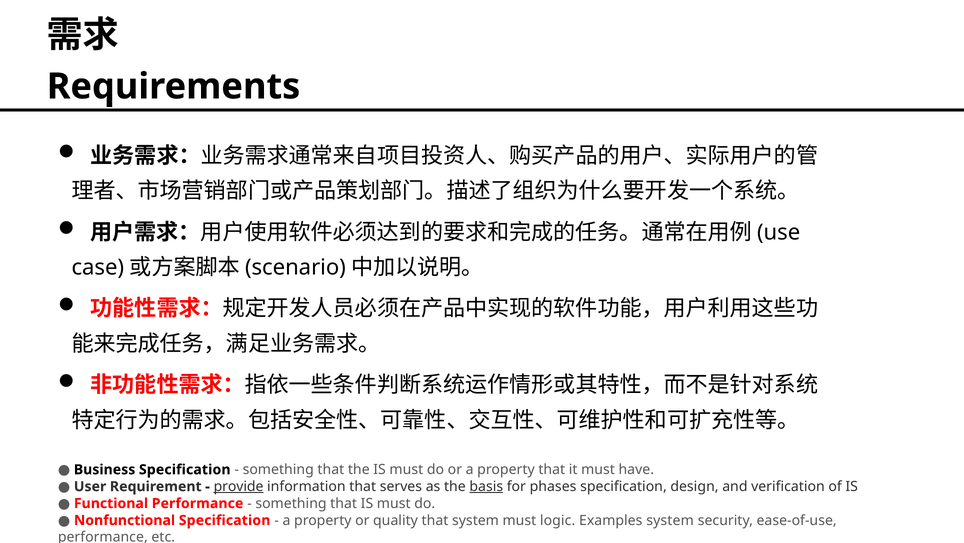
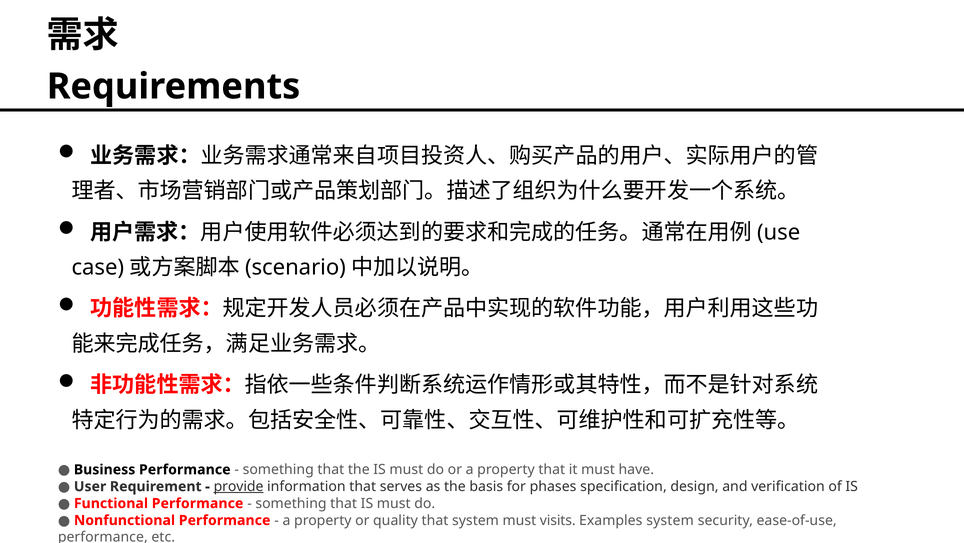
Business Specification: Specification -> Performance (185, 469)
basis underline: present -> none (486, 486)
Nonfunctional Specification: Specification -> Performance (225, 520)
logic: logic -> visits (558, 520)
